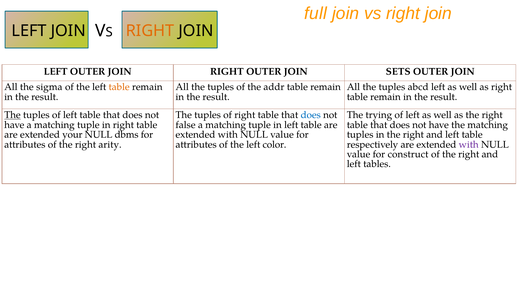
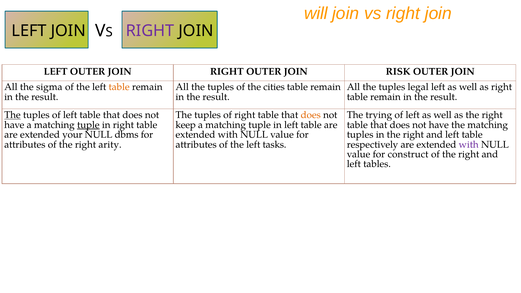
full: full -> will (316, 14)
RIGHT colour: orange -> purple (150, 31)
SETS: SETS -> RISK (398, 72)
addr: addr -> cities (274, 87)
abcd: abcd -> legal (418, 87)
does colour: blue -> orange (311, 115)
tuple underline: none -> present (88, 125)
false: false -> keep (186, 125)
color: color -> tasks (274, 144)
